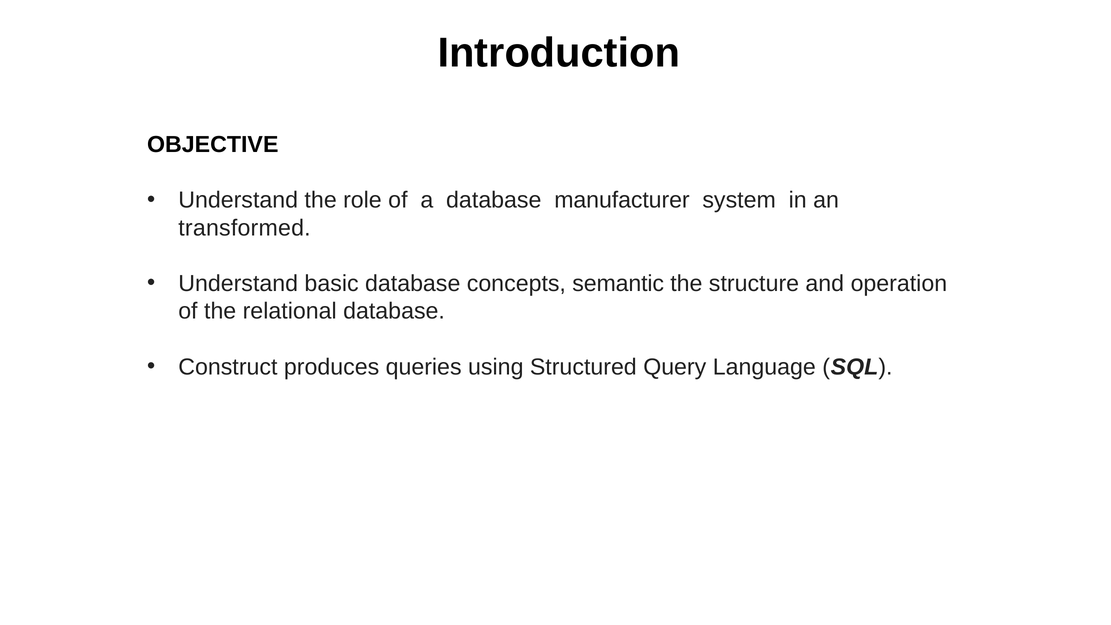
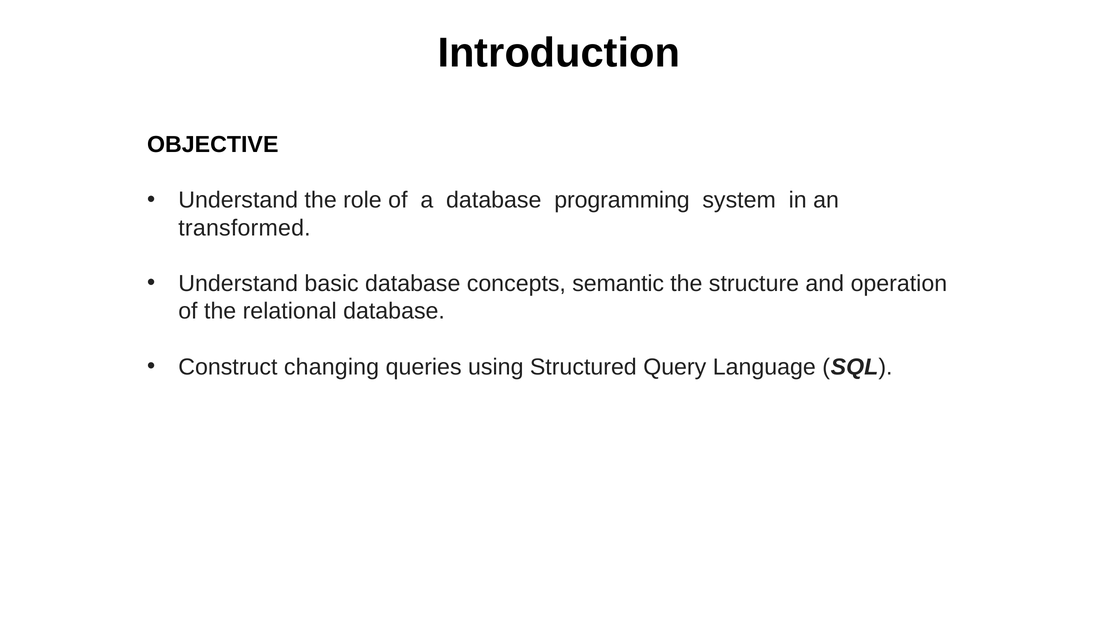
manufacturer: manufacturer -> programming (622, 200)
produces: produces -> changing (332, 367)
